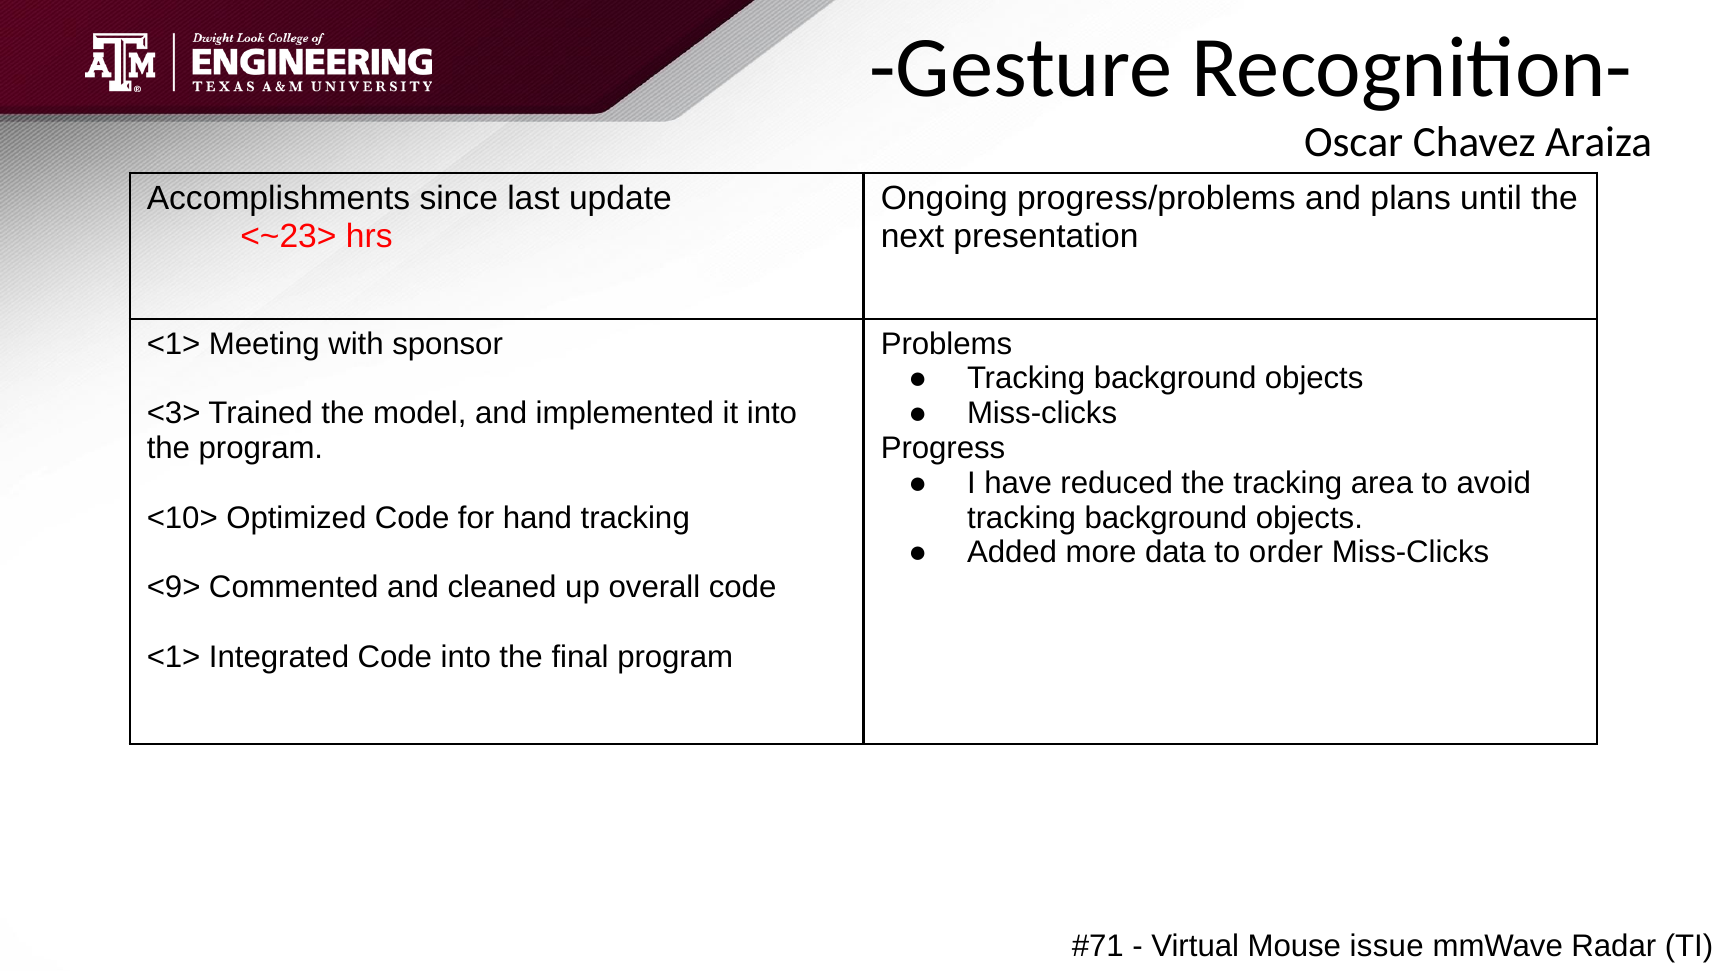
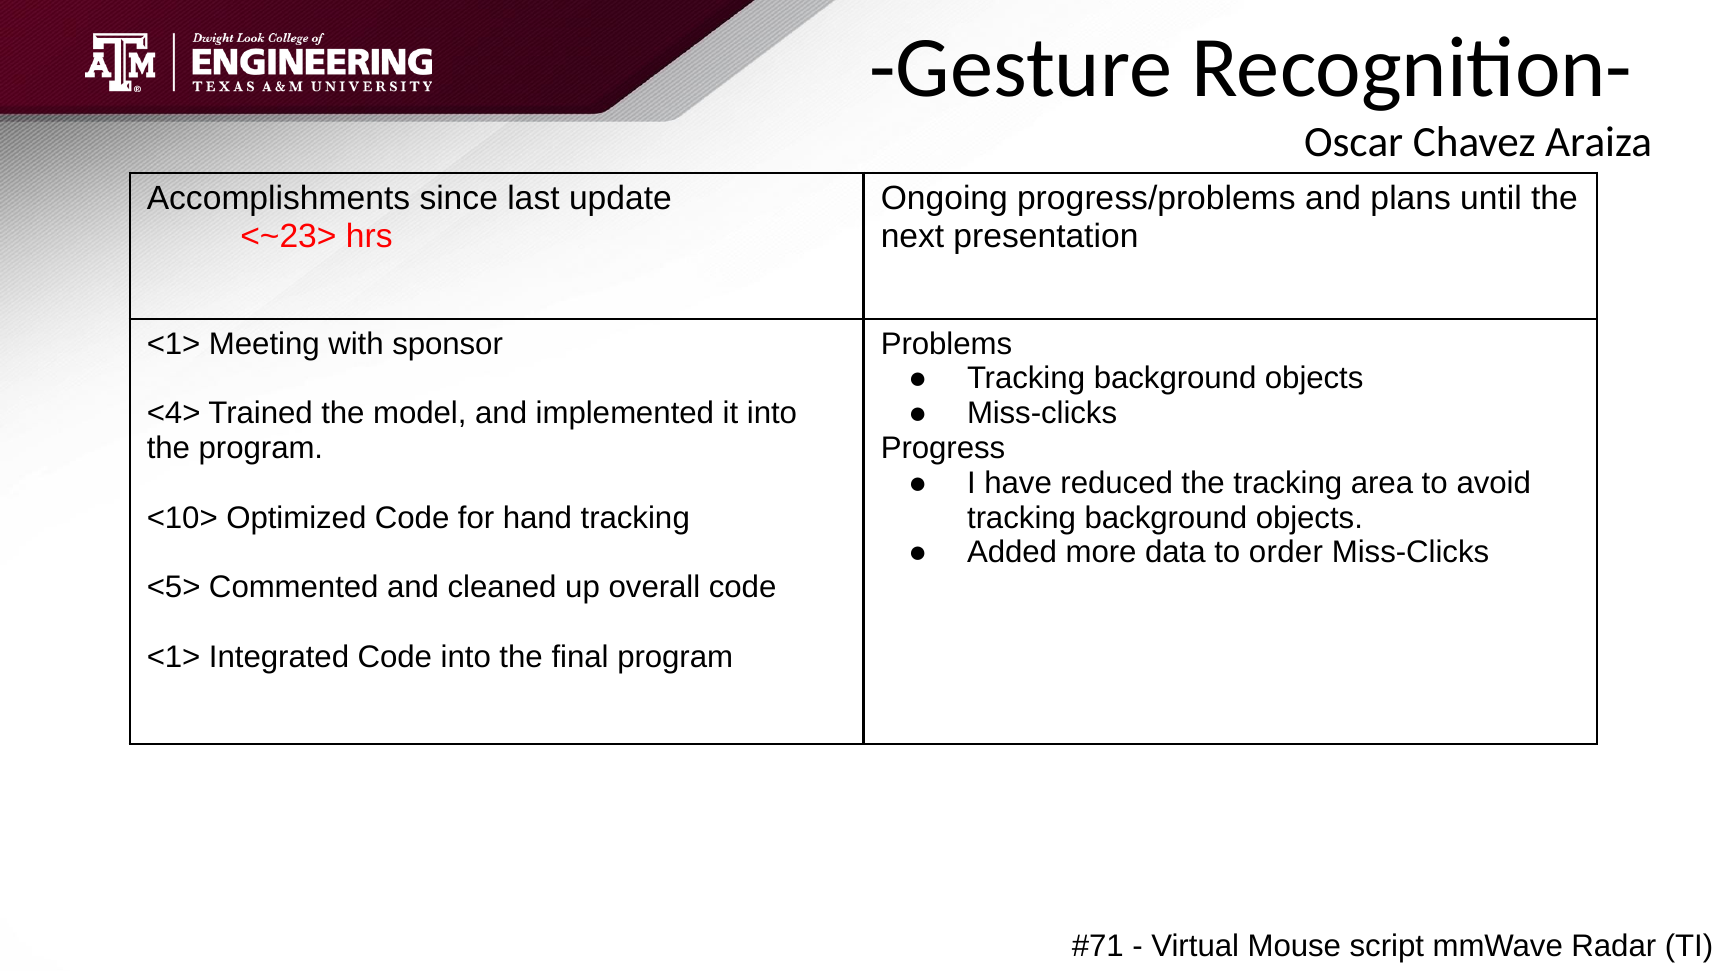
<3>: <3> -> <4> (174, 414)
<9>: <9> -> <5> (174, 588)
issue: issue -> script (1387, 946)
